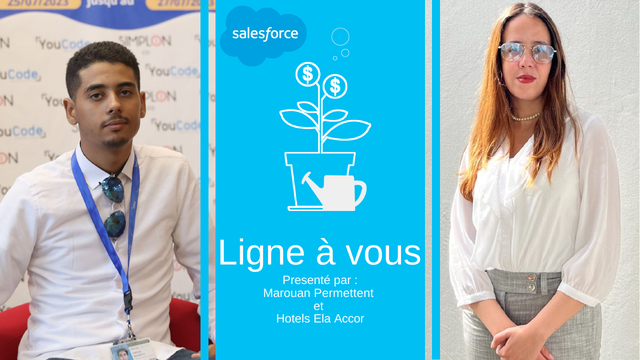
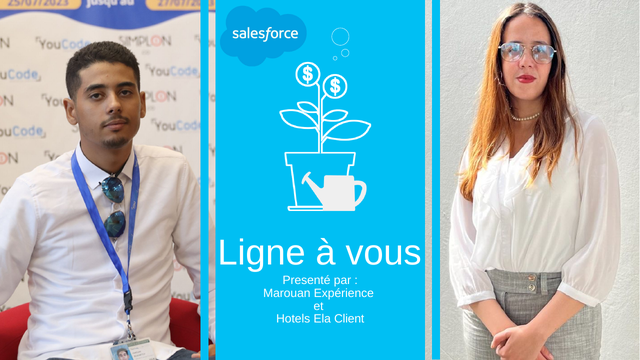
Permettent: Permettent -> Expérience (344, 293)
Accor: Accor -> Client (349, 319)
